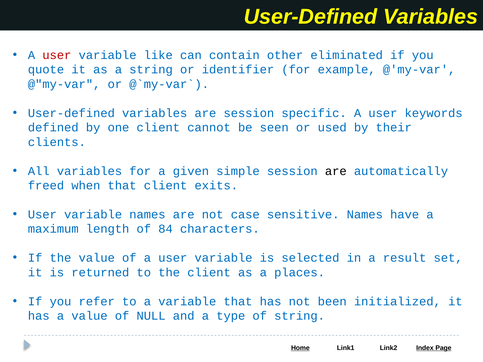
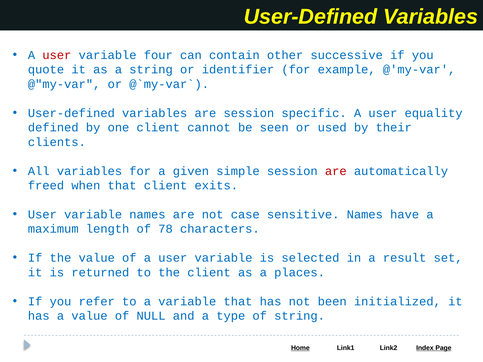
like: like -> four (158, 55)
eliminated: eliminated -> successive (347, 55)
keywords: keywords -> equality (434, 113)
are colour: black -> red (336, 171)
84: 84 -> 78 (166, 229)
